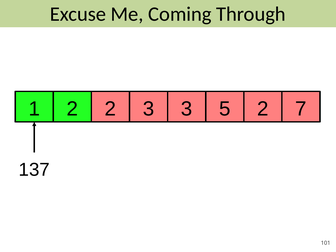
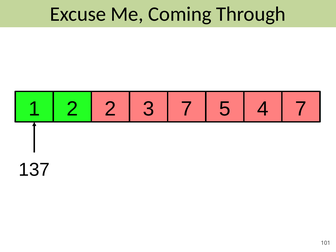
3: 3 -> 7 (187, 109)
5 2: 2 -> 4 (263, 109)
